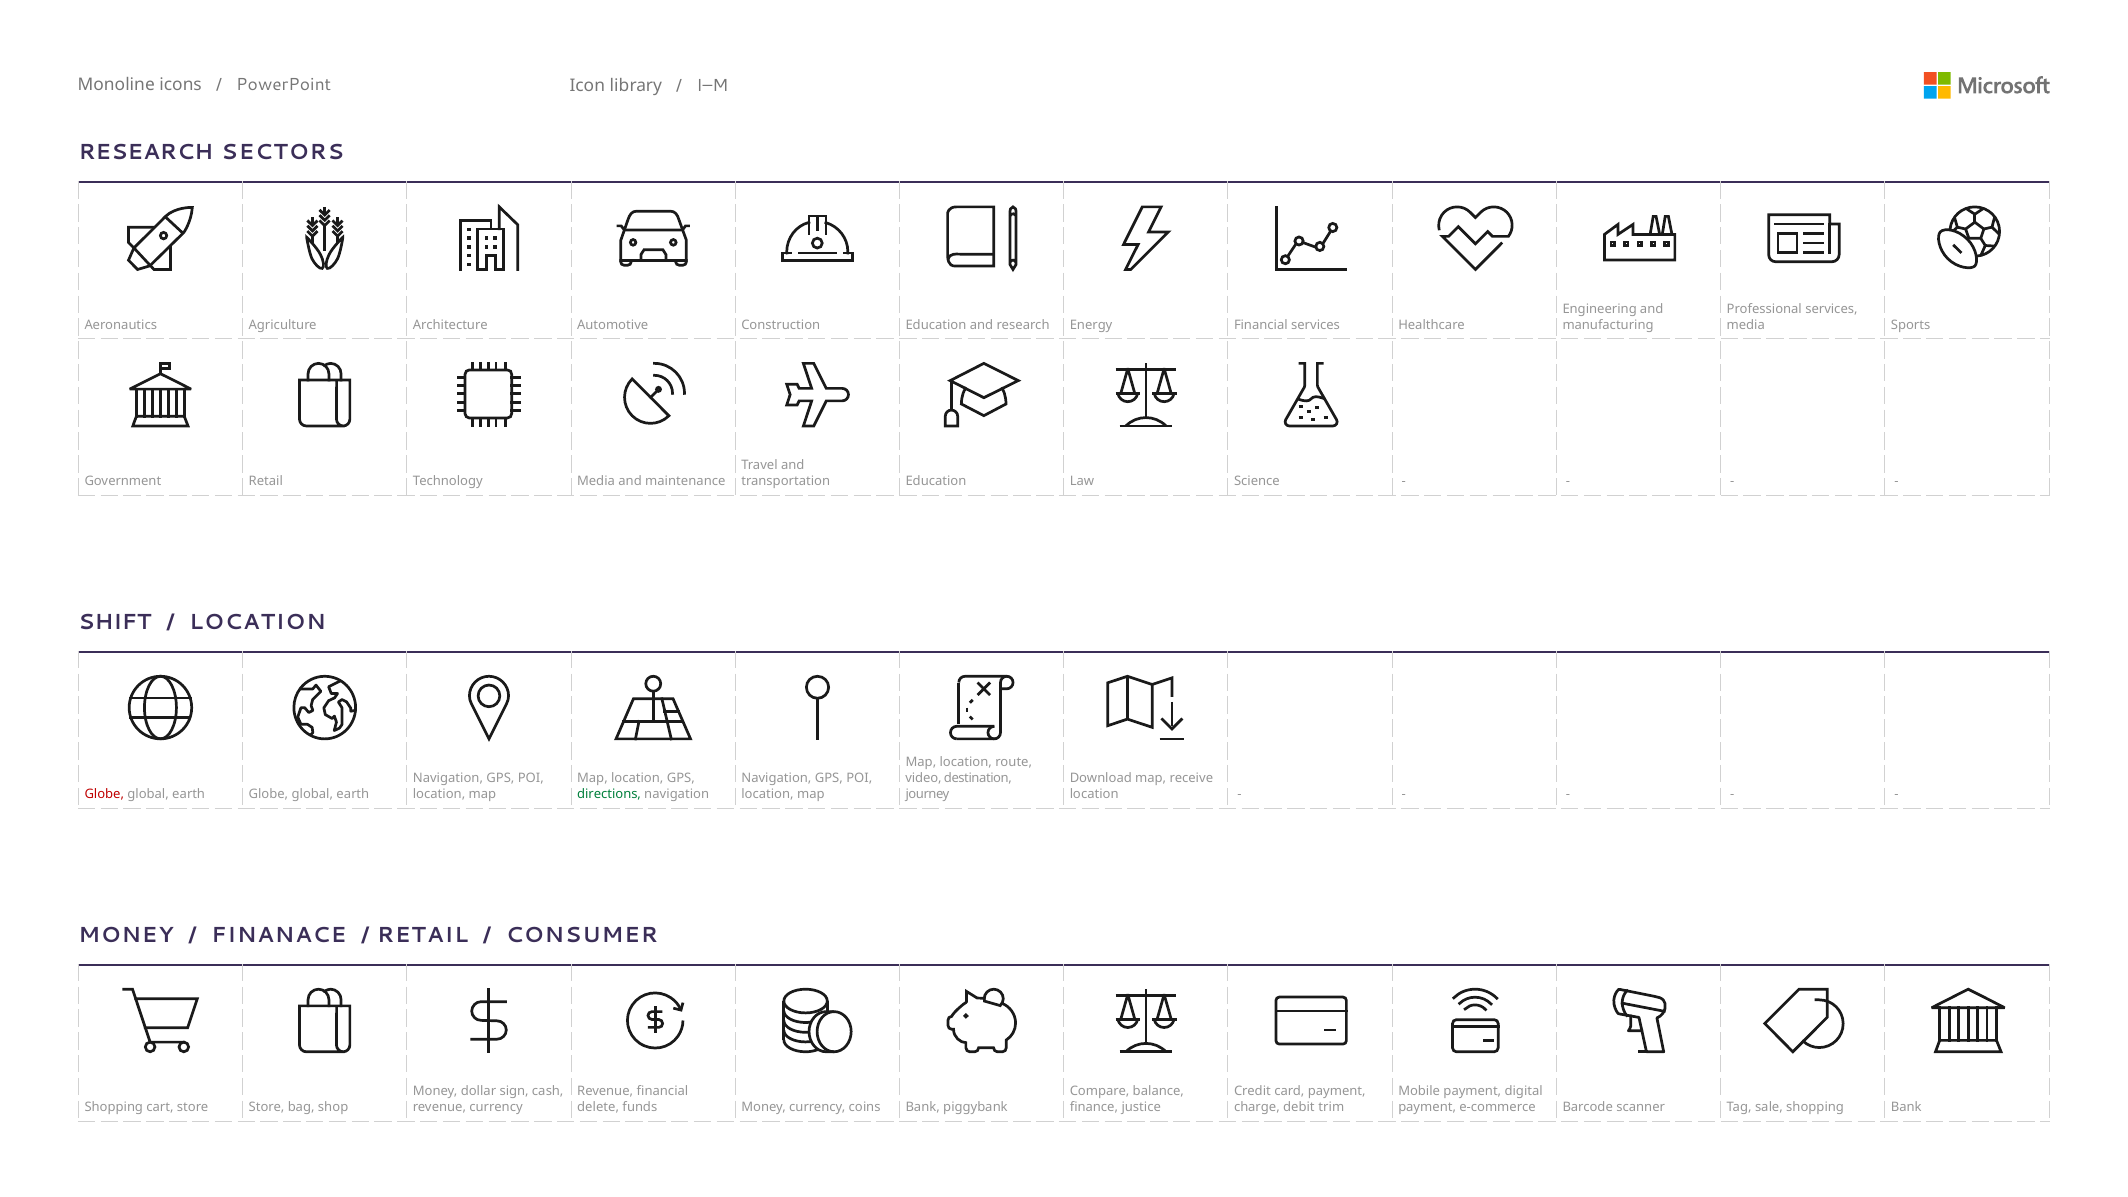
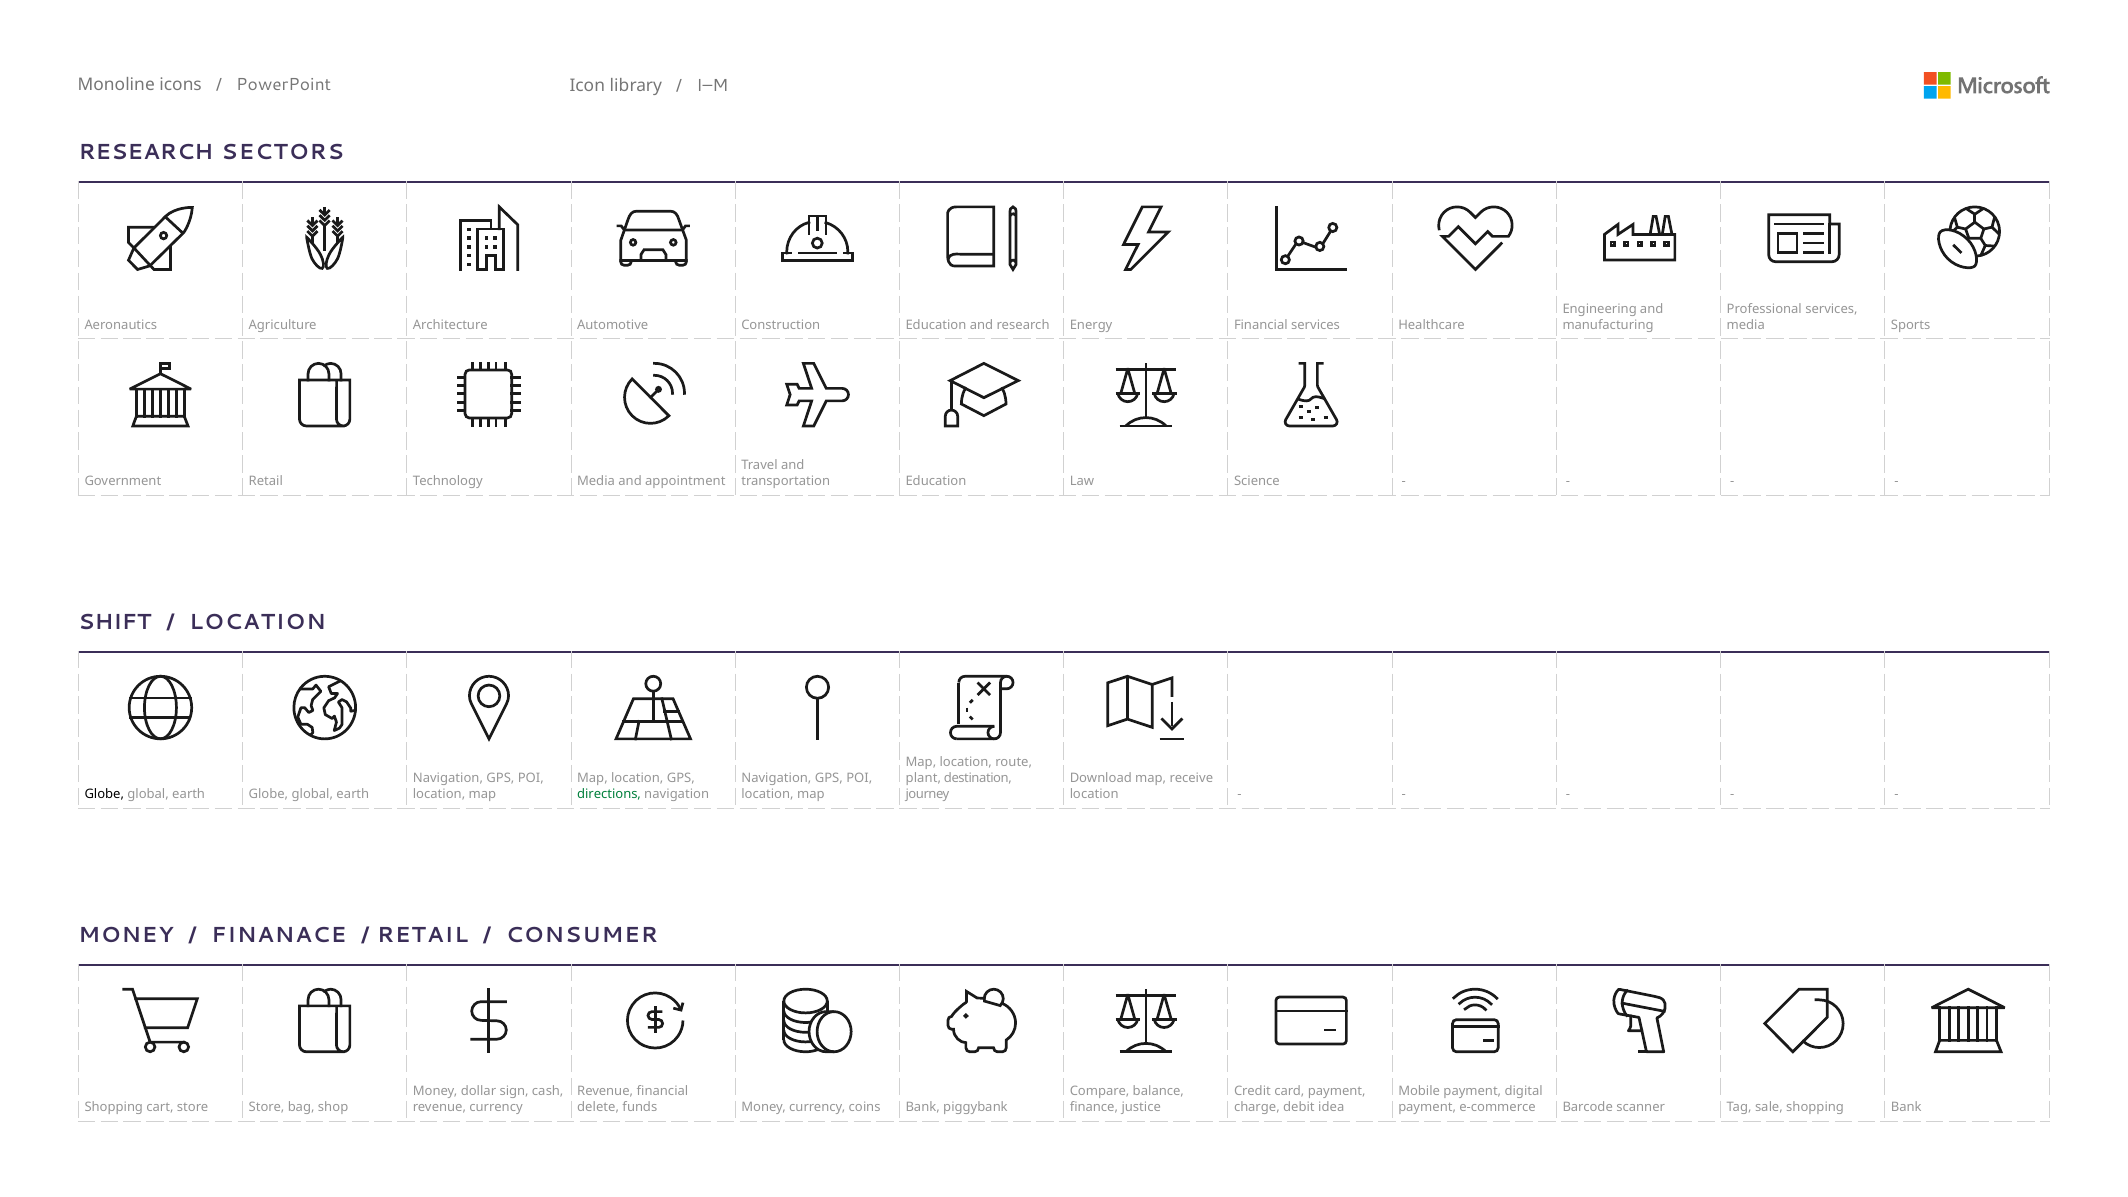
maintenance: maintenance -> appointment (685, 481)
video: video -> plant (923, 778)
Globe colour: red -> black (104, 794)
trim: trim -> idea (1331, 1107)
